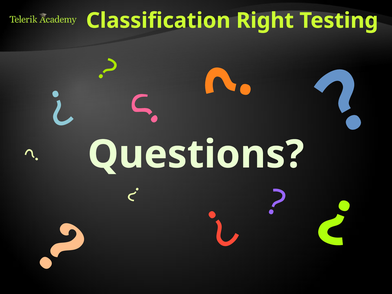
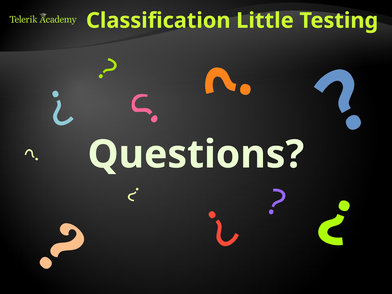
Right: Right -> Little (265, 21)
